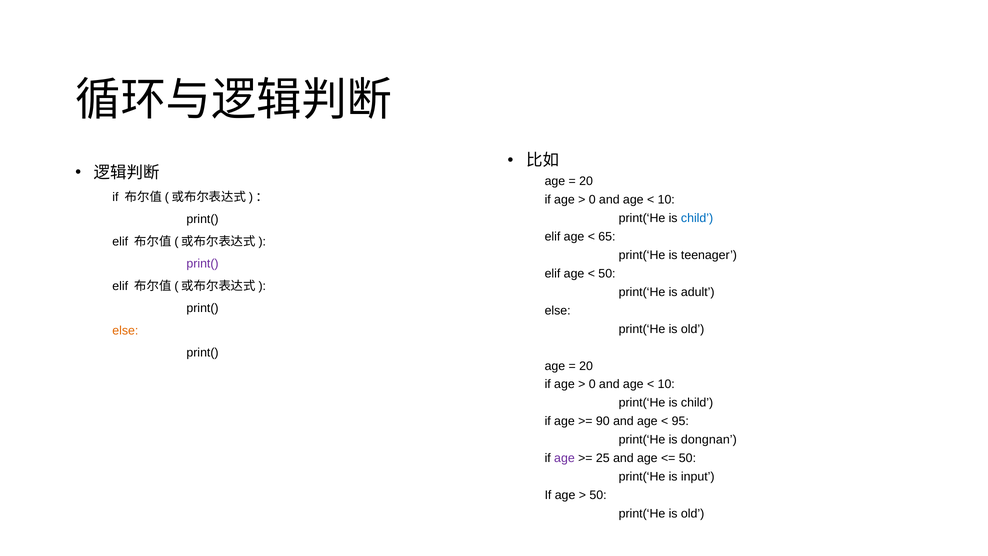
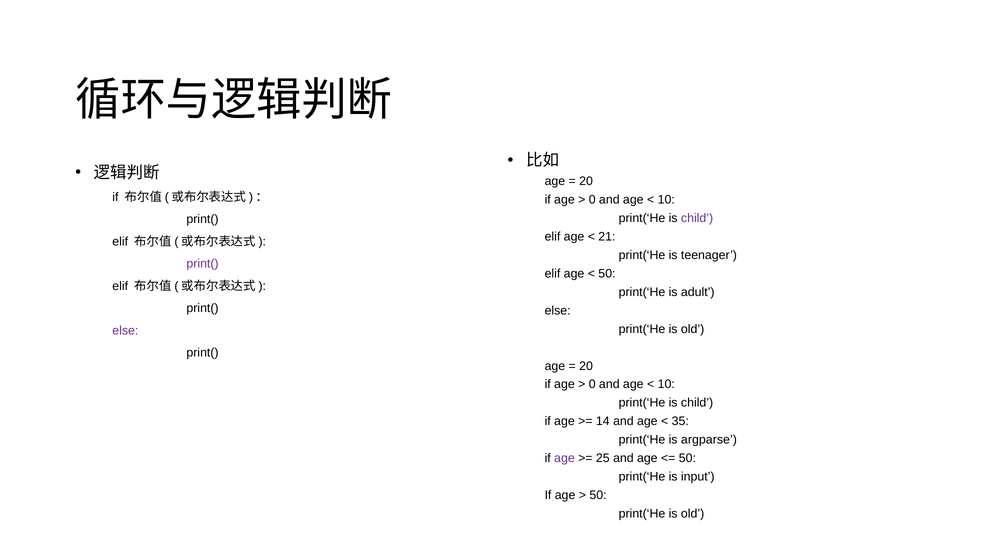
child colour: blue -> purple (697, 218)
65: 65 -> 21 (607, 237)
else colour: orange -> purple (125, 330)
90: 90 -> 14 (603, 421)
95: 95 -> 35 (680, 421)
dongnan: dongnan -> argparse (709, 440)
